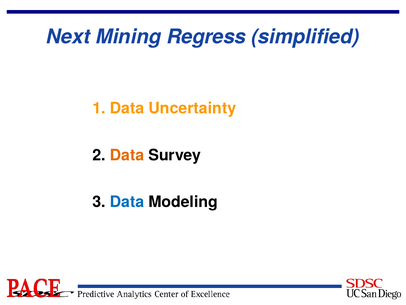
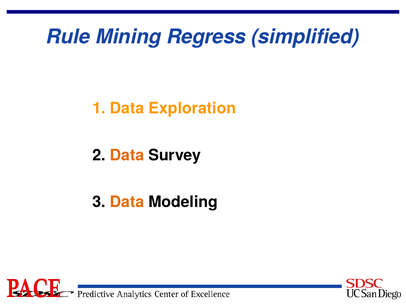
Next: Next -> Rule (68, 37)
Uncertainty: Uncertainty -> Exploration (192, 108)
Data colour: blue -> orange (127, 202)
